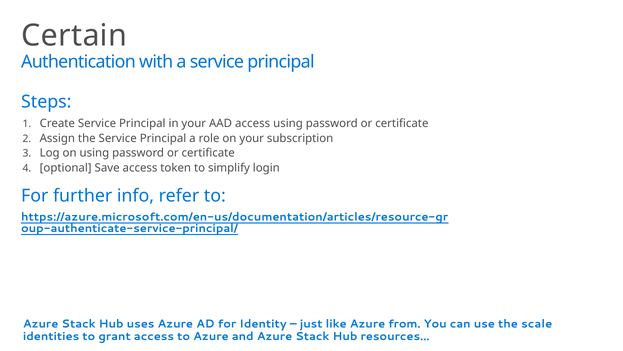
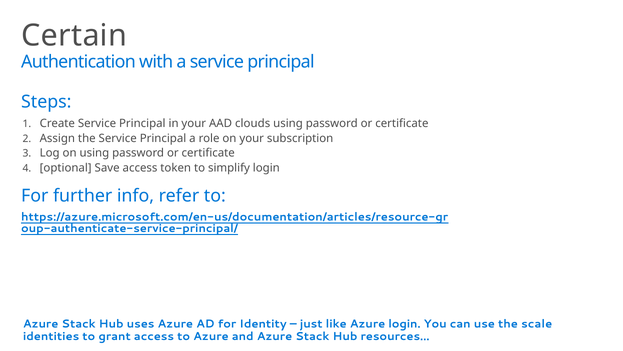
AAD access: access -> clouds (253, 123)
Azure from: from -> login (404, 323)
